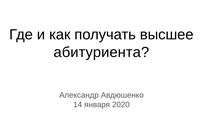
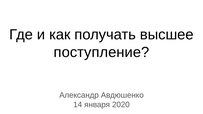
абитуриента: абитуриента -> поступление (101, 52)
